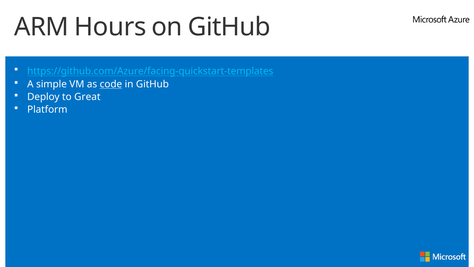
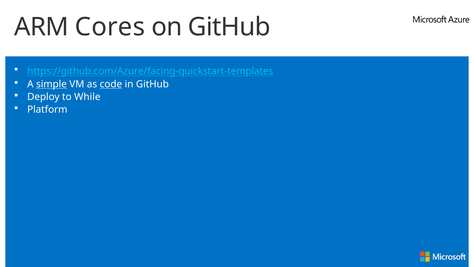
Hours: Hours -> Cores (110, 27)
simple underline: none -> present (51, 84)
Great: Great -> While (87, 97)
